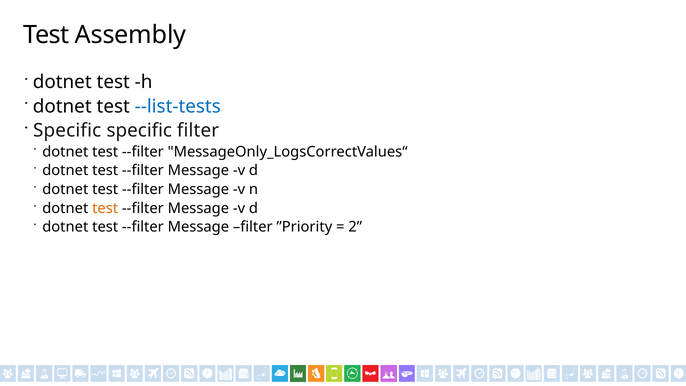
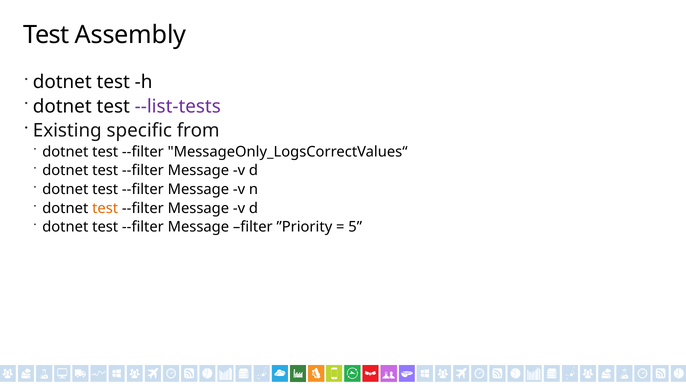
--list-tests colour: blue -> purple (178, 106)
Specific: Specific -> Existing (67, 130)
specific filter: filter -> from (198, 130)
2: 2 -> 5 (355, 227)
